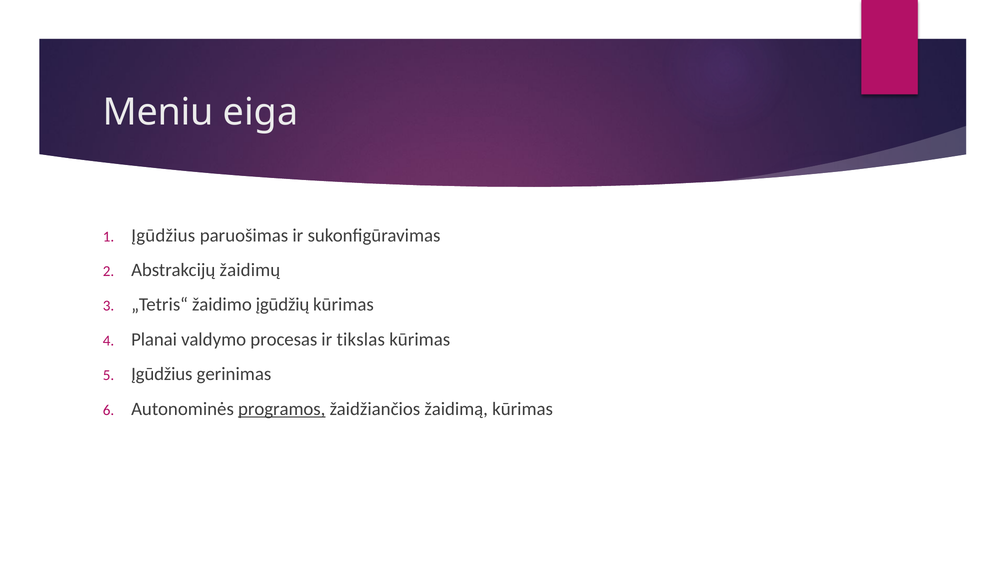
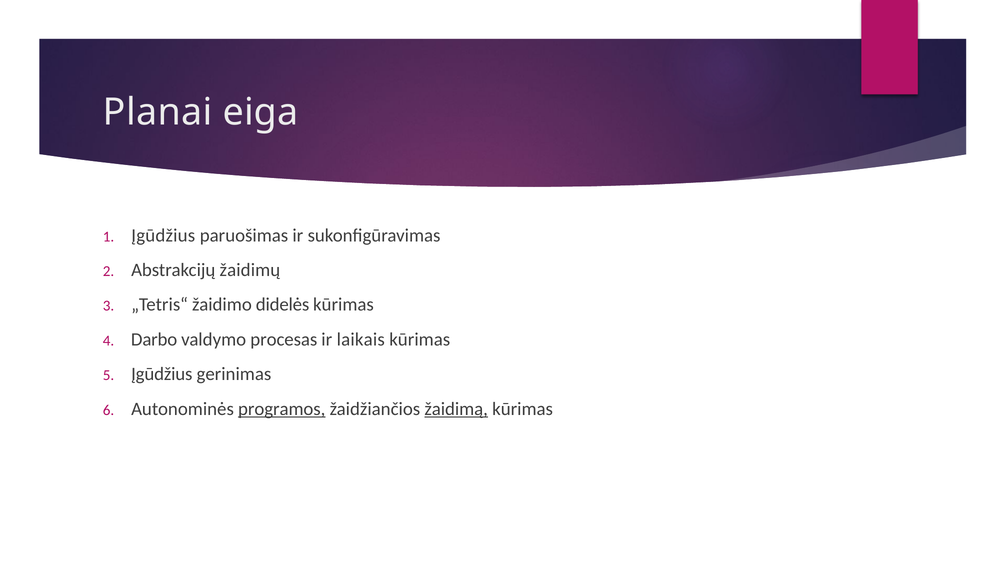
Meniu: Meniu -> Planai (158, 112)
įgūdžių: įgūdžių -> didelės (283, 305)
Planai: Planai -> Darbo (154, 339)
tikslas: tikslas -> laikais (361, 339)
žaidimą underline: none -> present (456, 409)
